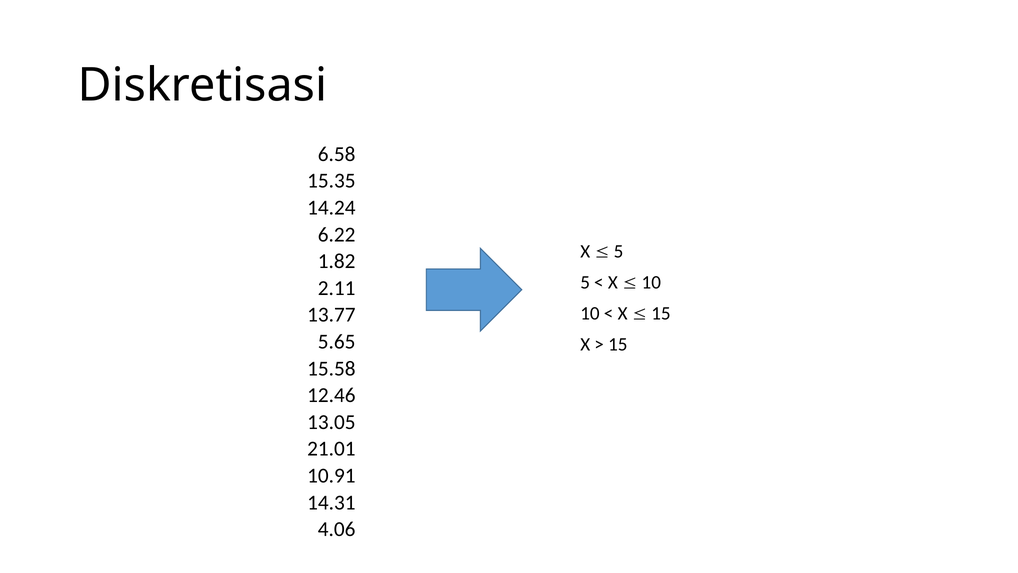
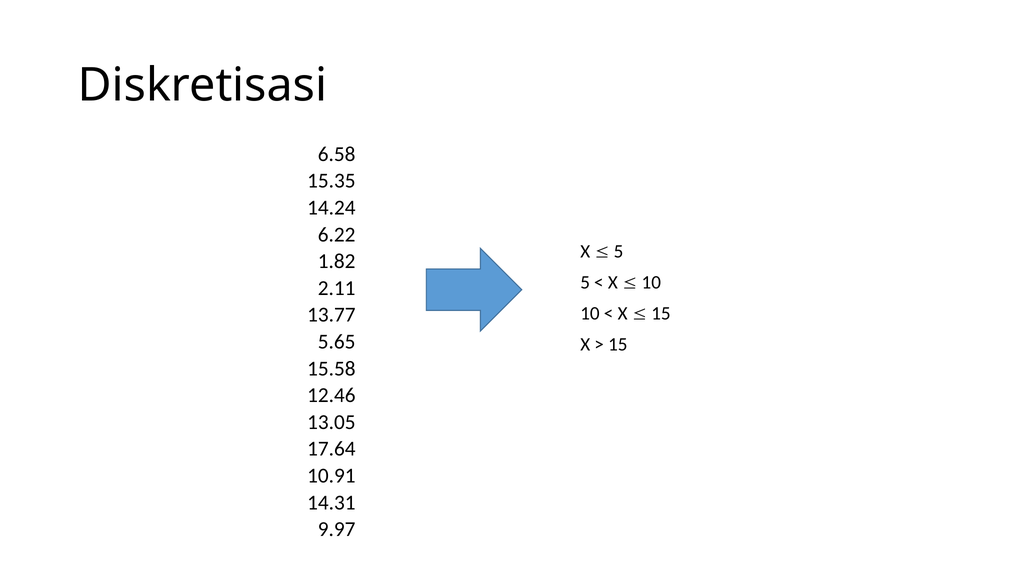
21.01: 21.01 -> 17.64 (331, 449)
4.06: 4.06 -> 9.97 (337, 529)
